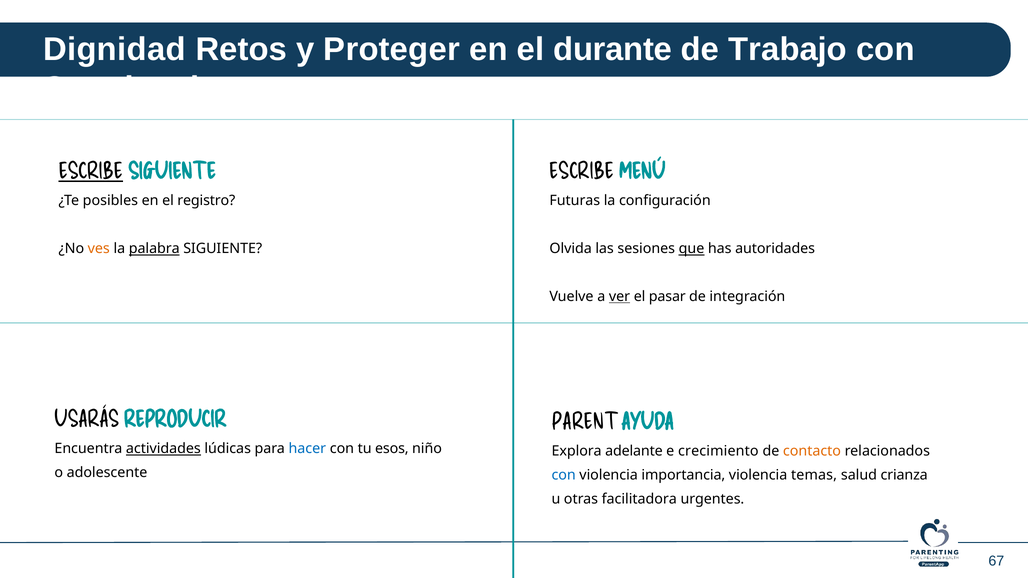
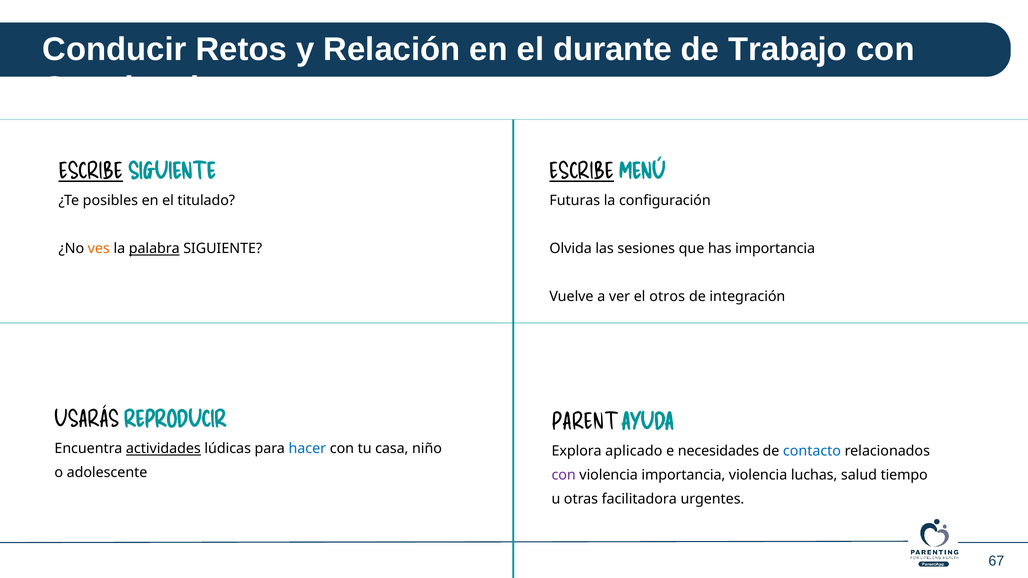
Dignidad: Dignidad -> Conducir (115, 49)
Proteger: Proteger -> Relación (392, 49)
ESCRIBE underline: none -> present (582, 172)
registro: registro -> titulado (206, 201)
que underline: present -> none (691, 249)
has autoridades: autoridades -> importancia (775, 249)
ver underline: present -> none (620, 297)
pasar: pasar -> otros (667, 297)
esos: esos -> casa (392, 449)
adelante: adelante -> aplicado (634, 451)
crecimiento: crecimiento -> necesidades (719, 451)
contacto colour: orange -> blue (812, 451)
con colour: blue -> purple (564, 475)
temas: temas -> luchas (814, 475)
crianza: crianza -> tiempo (904, 475)
